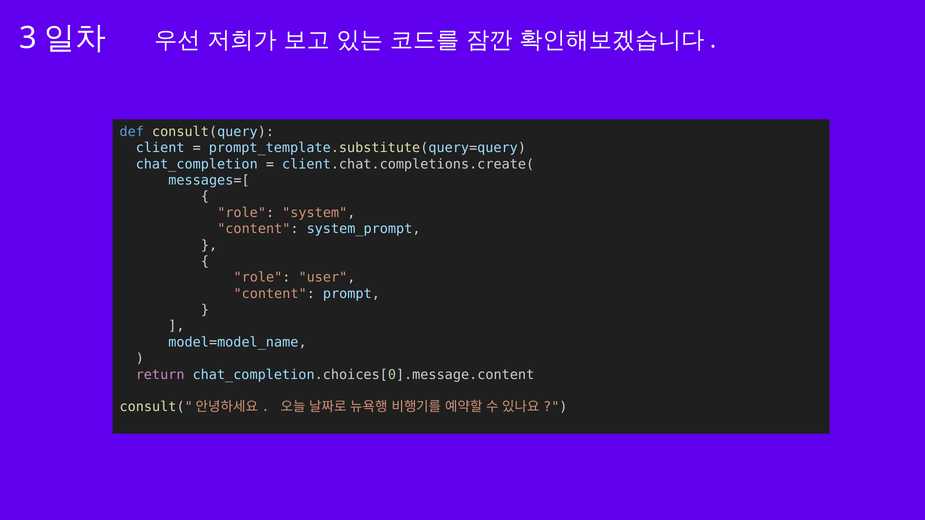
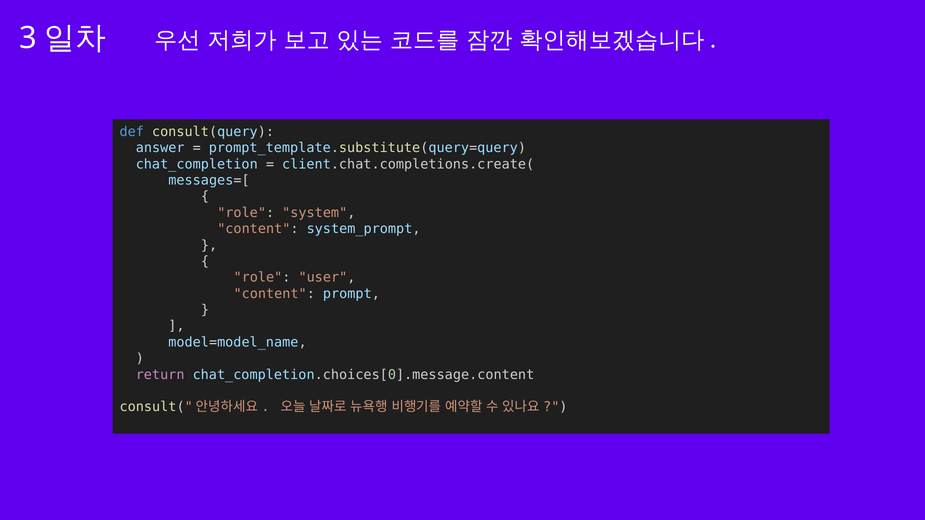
client: client -> answer (160, 148)
